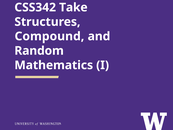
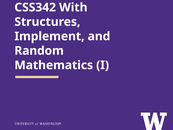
Take: Take -> With (73, 7)
Compound: Compound -> Implement (49, 36)
